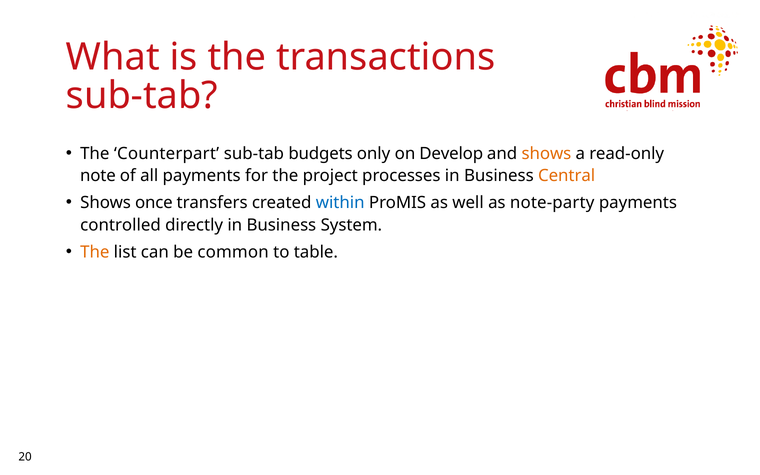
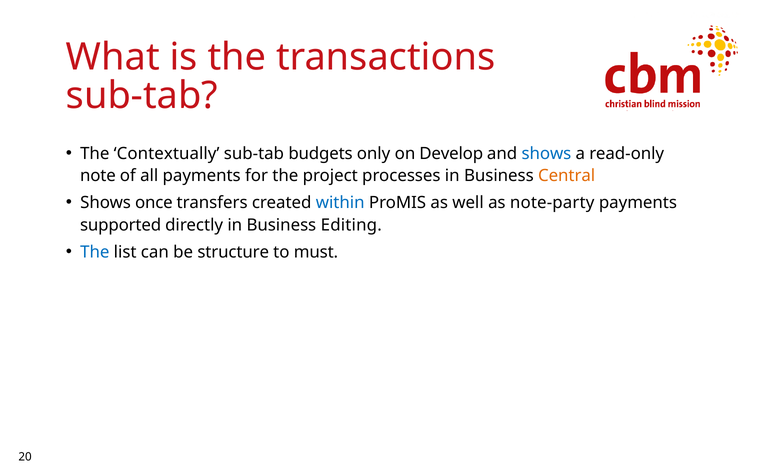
Counterpart: Counterpart -> Contextually (167, 153)
shows colour: orange -> blue (546, 153)
controlled: controlled -> supported (121, 225)
System: System -> Editing (351, 225)
The colour: orange -> blue (95, 252)
common: common -> structure (233, 252)
table: table -> must (316, 252)
